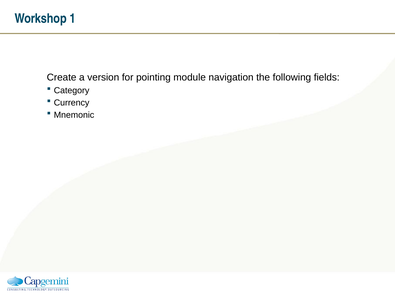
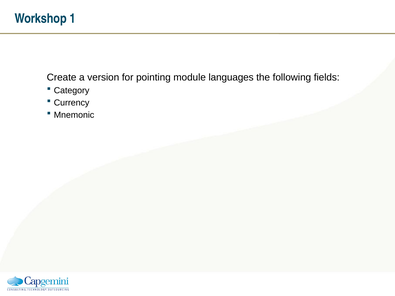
navigation: navigation -> languages (231, 77)
